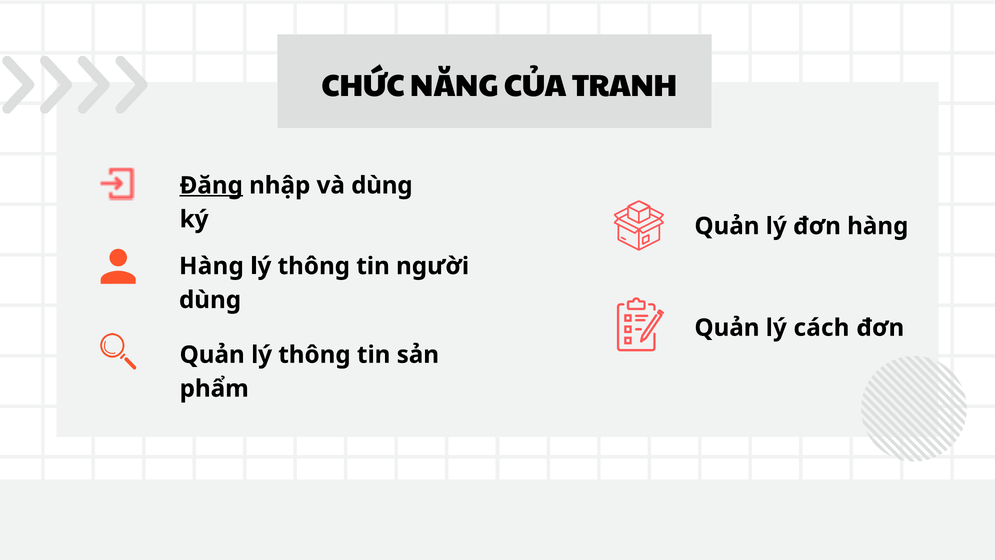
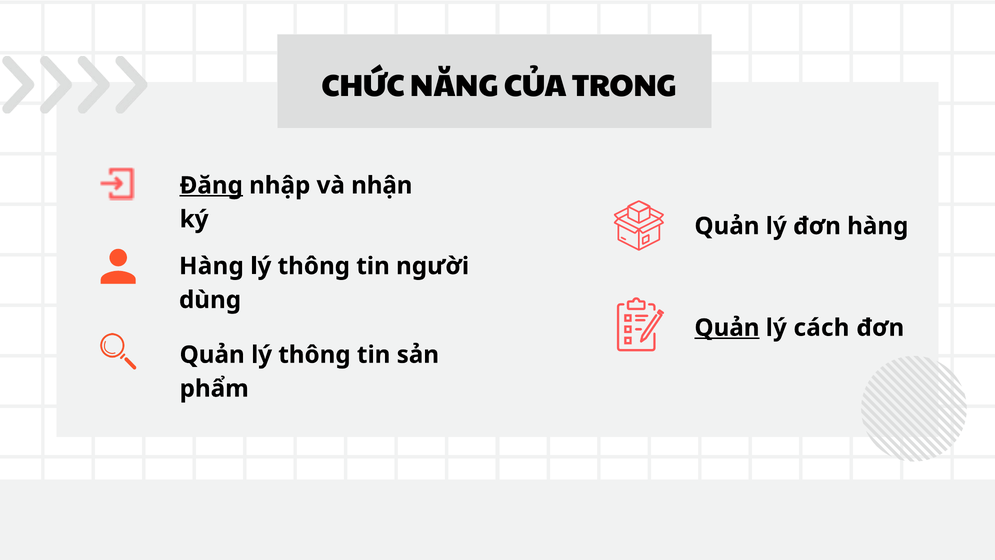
TRANH: TRANH -> TRONG (625, 86)
và dùng: dùng -> nhận (382, 185)
Quản underline: none -> present (727, 328)
